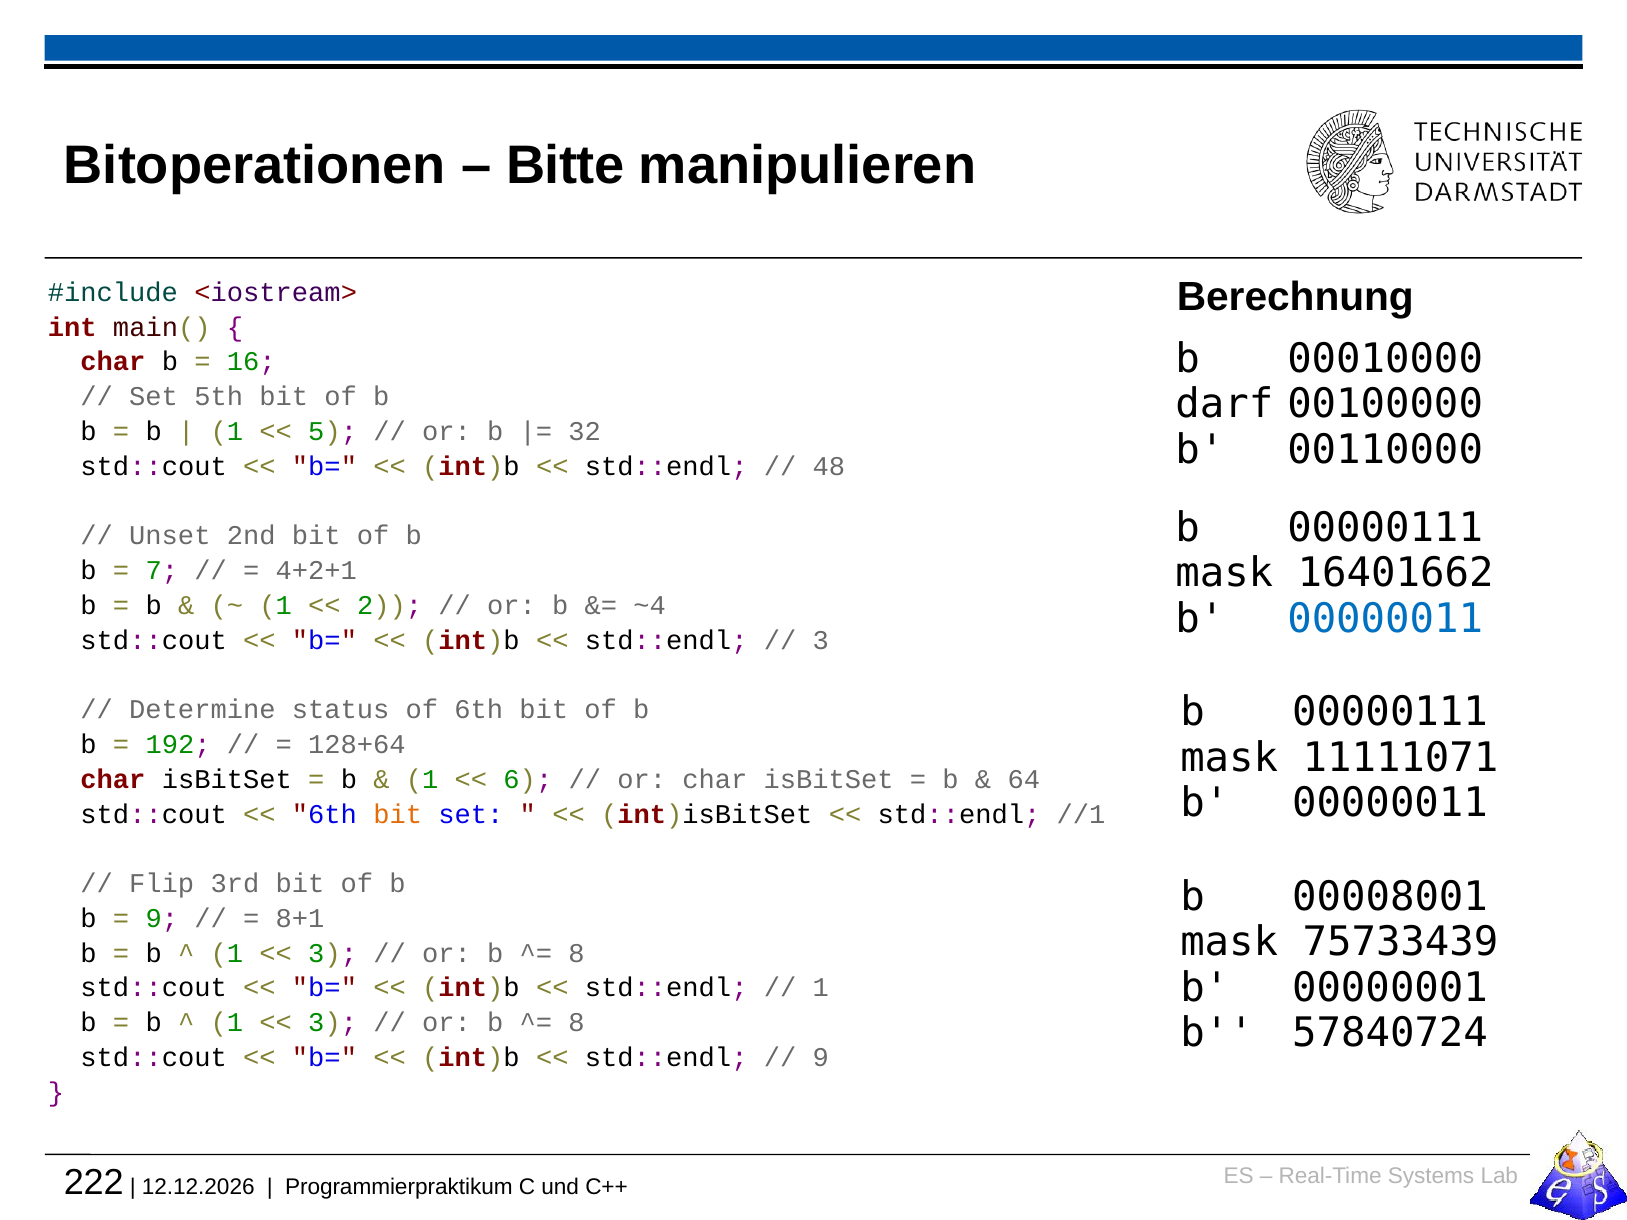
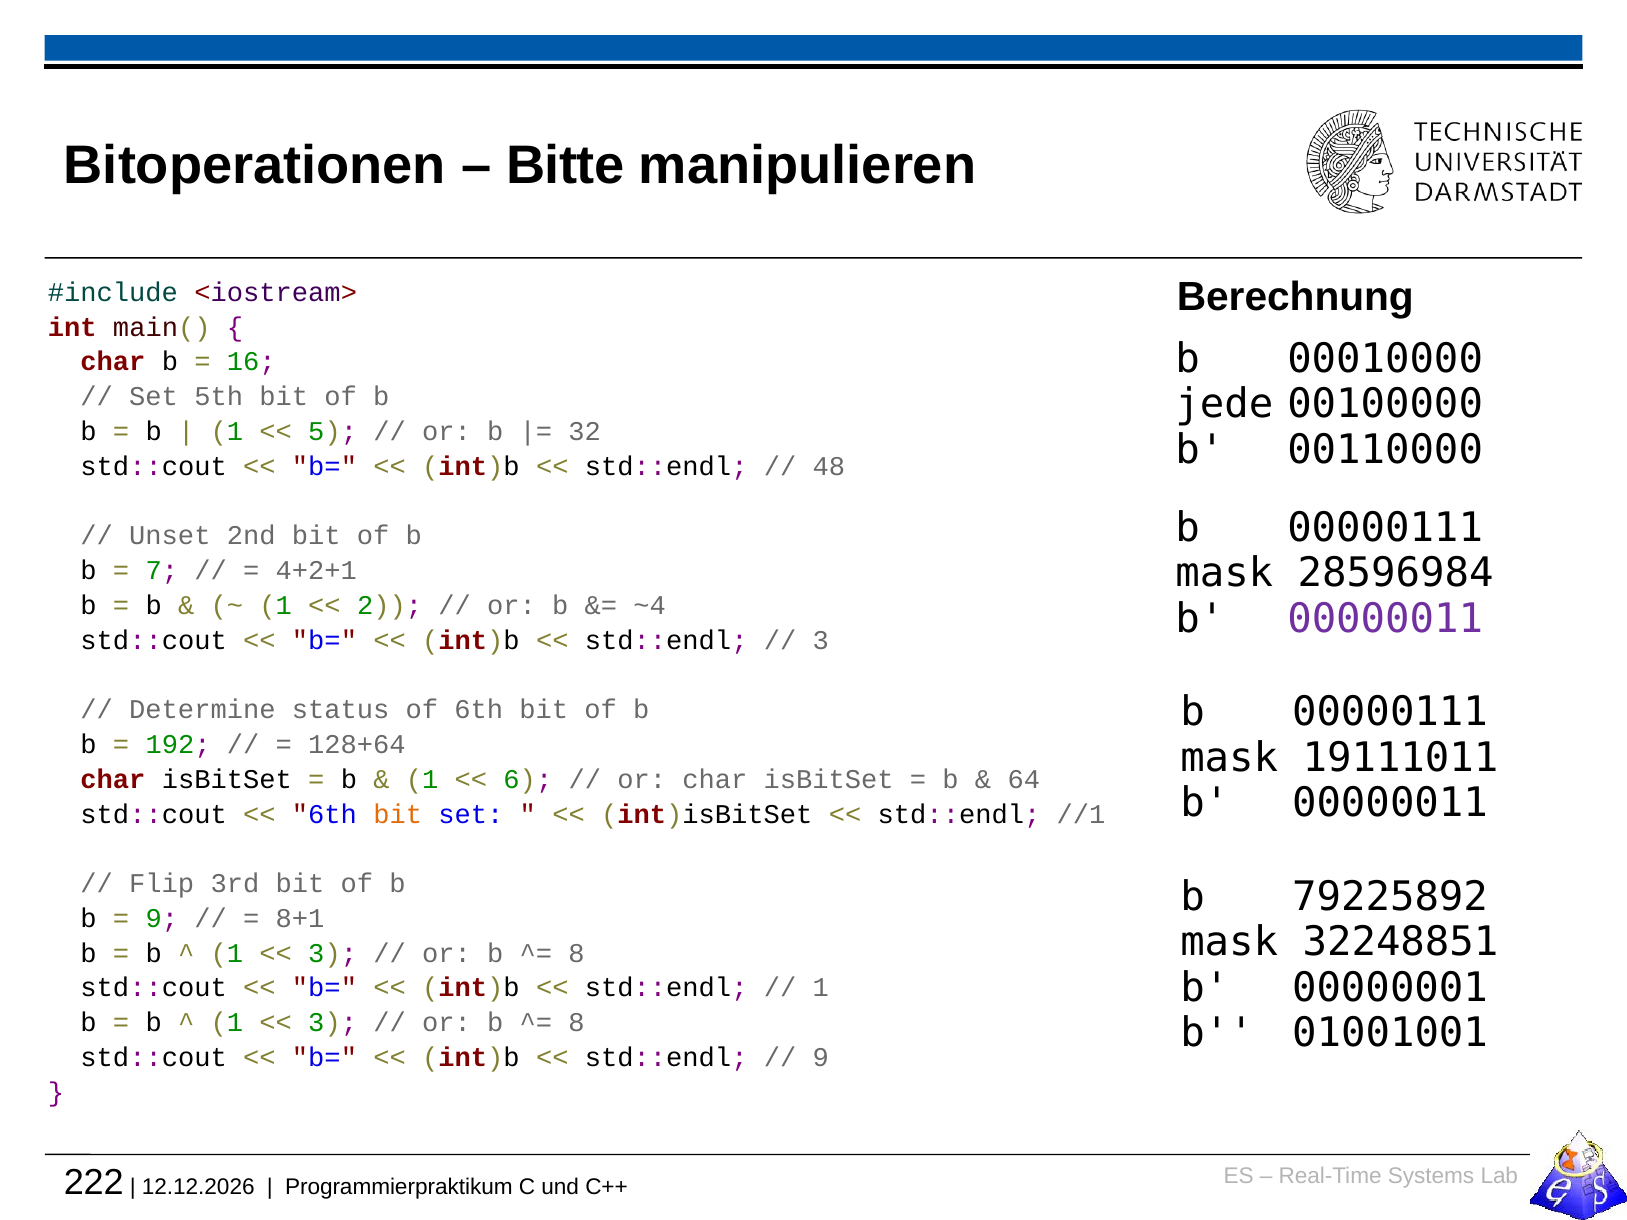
darf: darf -> jede (1224, 405)
16401662: 16401662 -> 28596984 (1396, 574)
00000011 colour: blue -> purple (1385, 619)
11111071: 11111071 -> 19111011 (1400, 758)
00008001: 00008001 -> 79225892 (1390, 897)
75733439: 75733439 -> 32248851 (1400, 943)
57840724: 57840724 -> 01001001 (1390, 1033)
